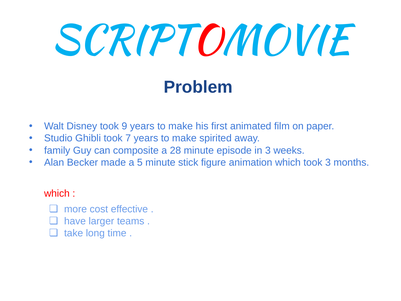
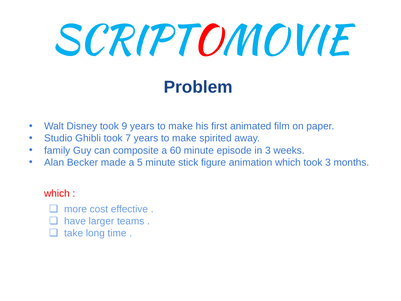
28: 28 -> 60 (175, 150)
